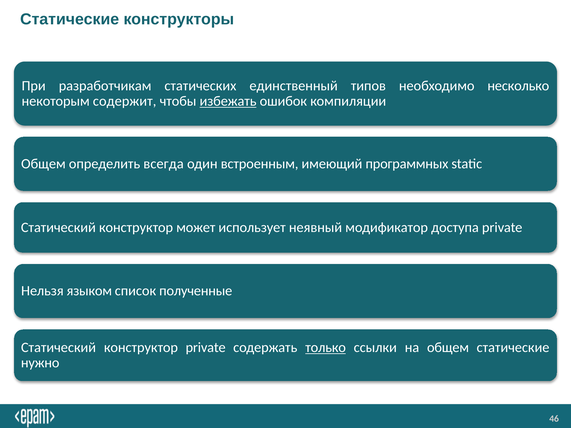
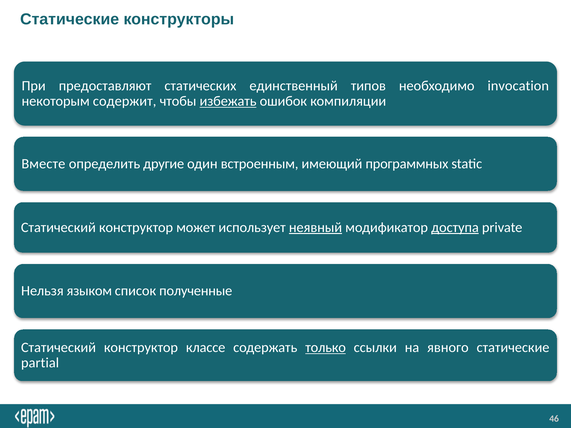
разработчикам: разработчикам -> предоставляют (105, 86)
несколько: несколько -> invocation (518, 86)
Общем: Общем -> Вместе (43, 164)
всегда: всегда -> другие (164, 164)
неявный underline: none -> present (316, 227)
доступа underline: none -> present (455, 227)
конструктор private: private -> классе (206, 348)
на общем: общем -> явного (448, 348)
нужно: нужно -> partial (40, 363)
